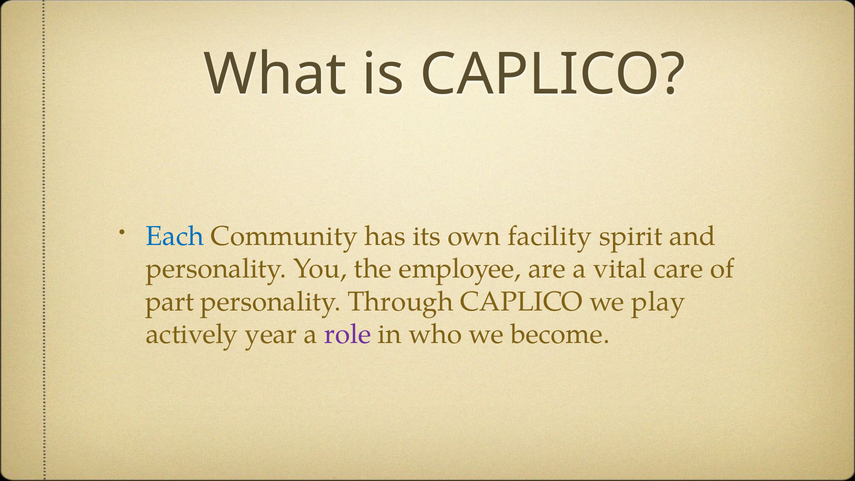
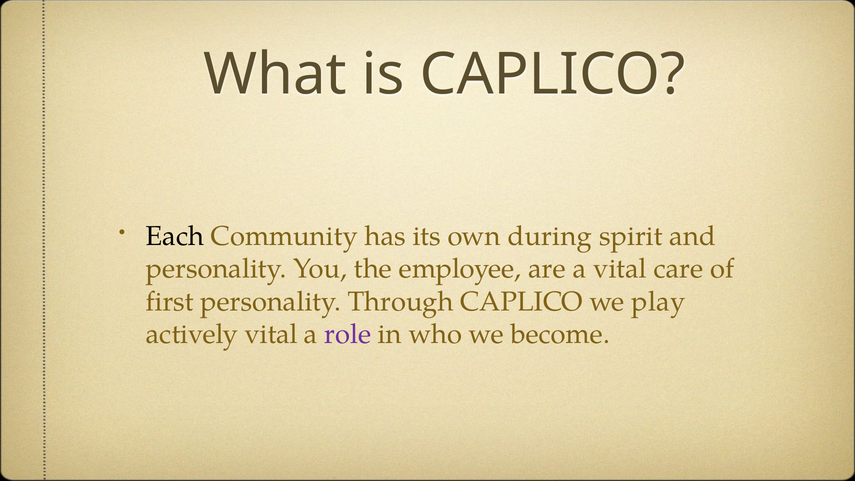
Each colour: blue -> black (175, 236)
facility: facility -> during (550, 236)
part: part -> first (170, 302)
actively year: year -> vital (271, 334)
